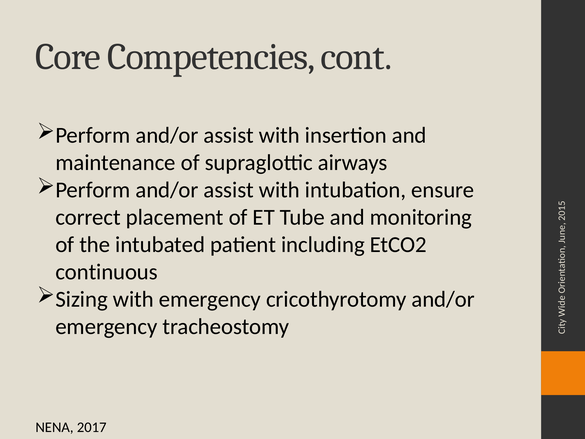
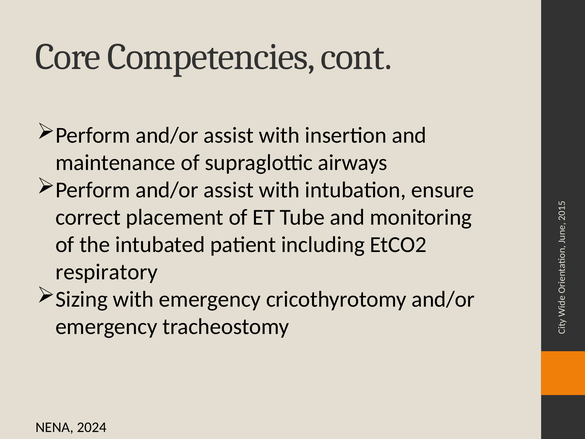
continuous: continuous -> respiratory (107, 272)
2017: 2017 -> 2024 (92, 427)
